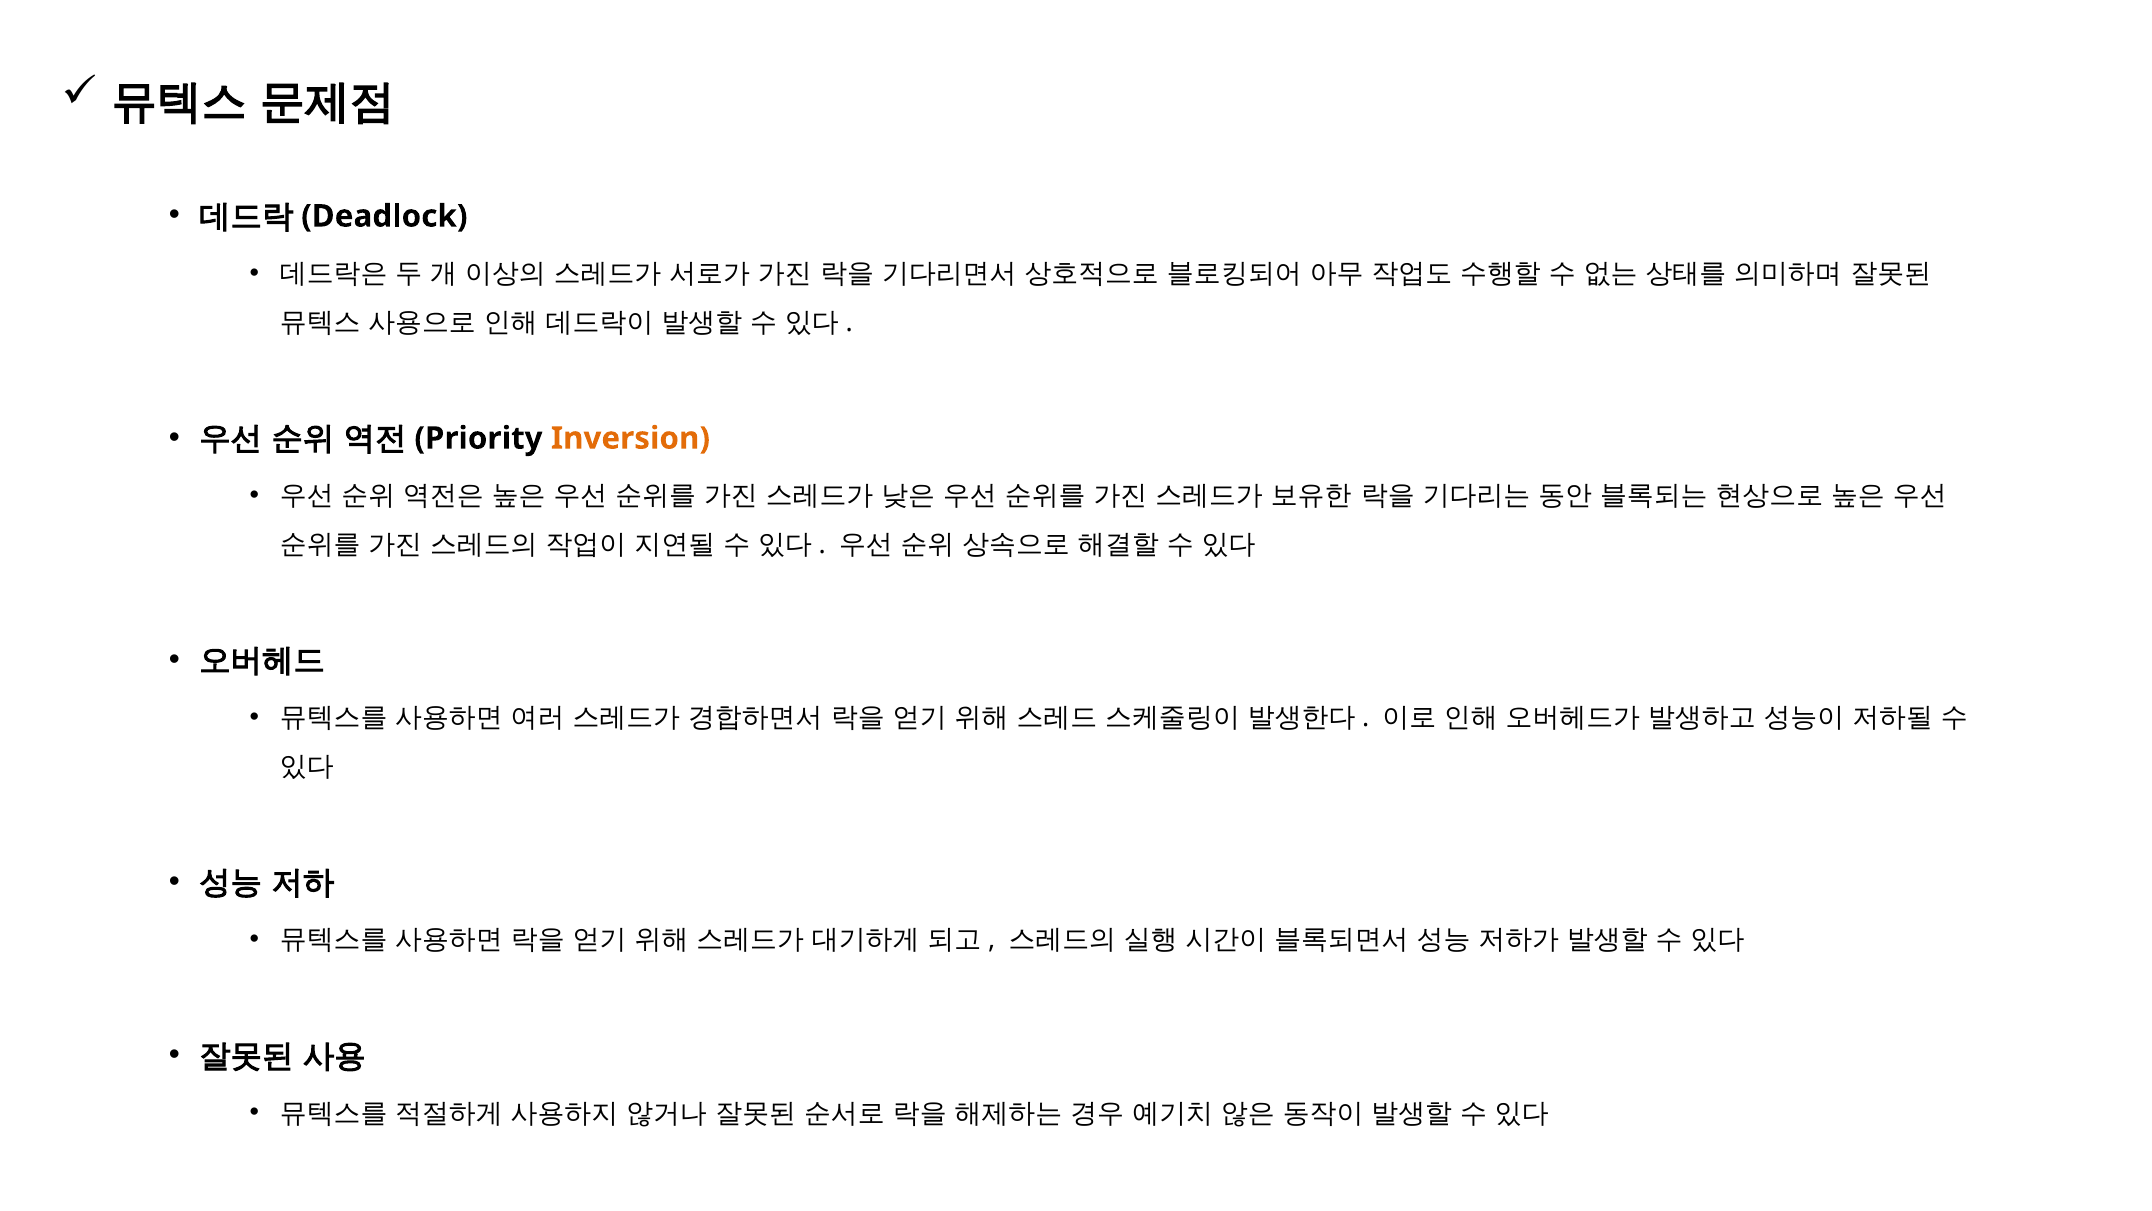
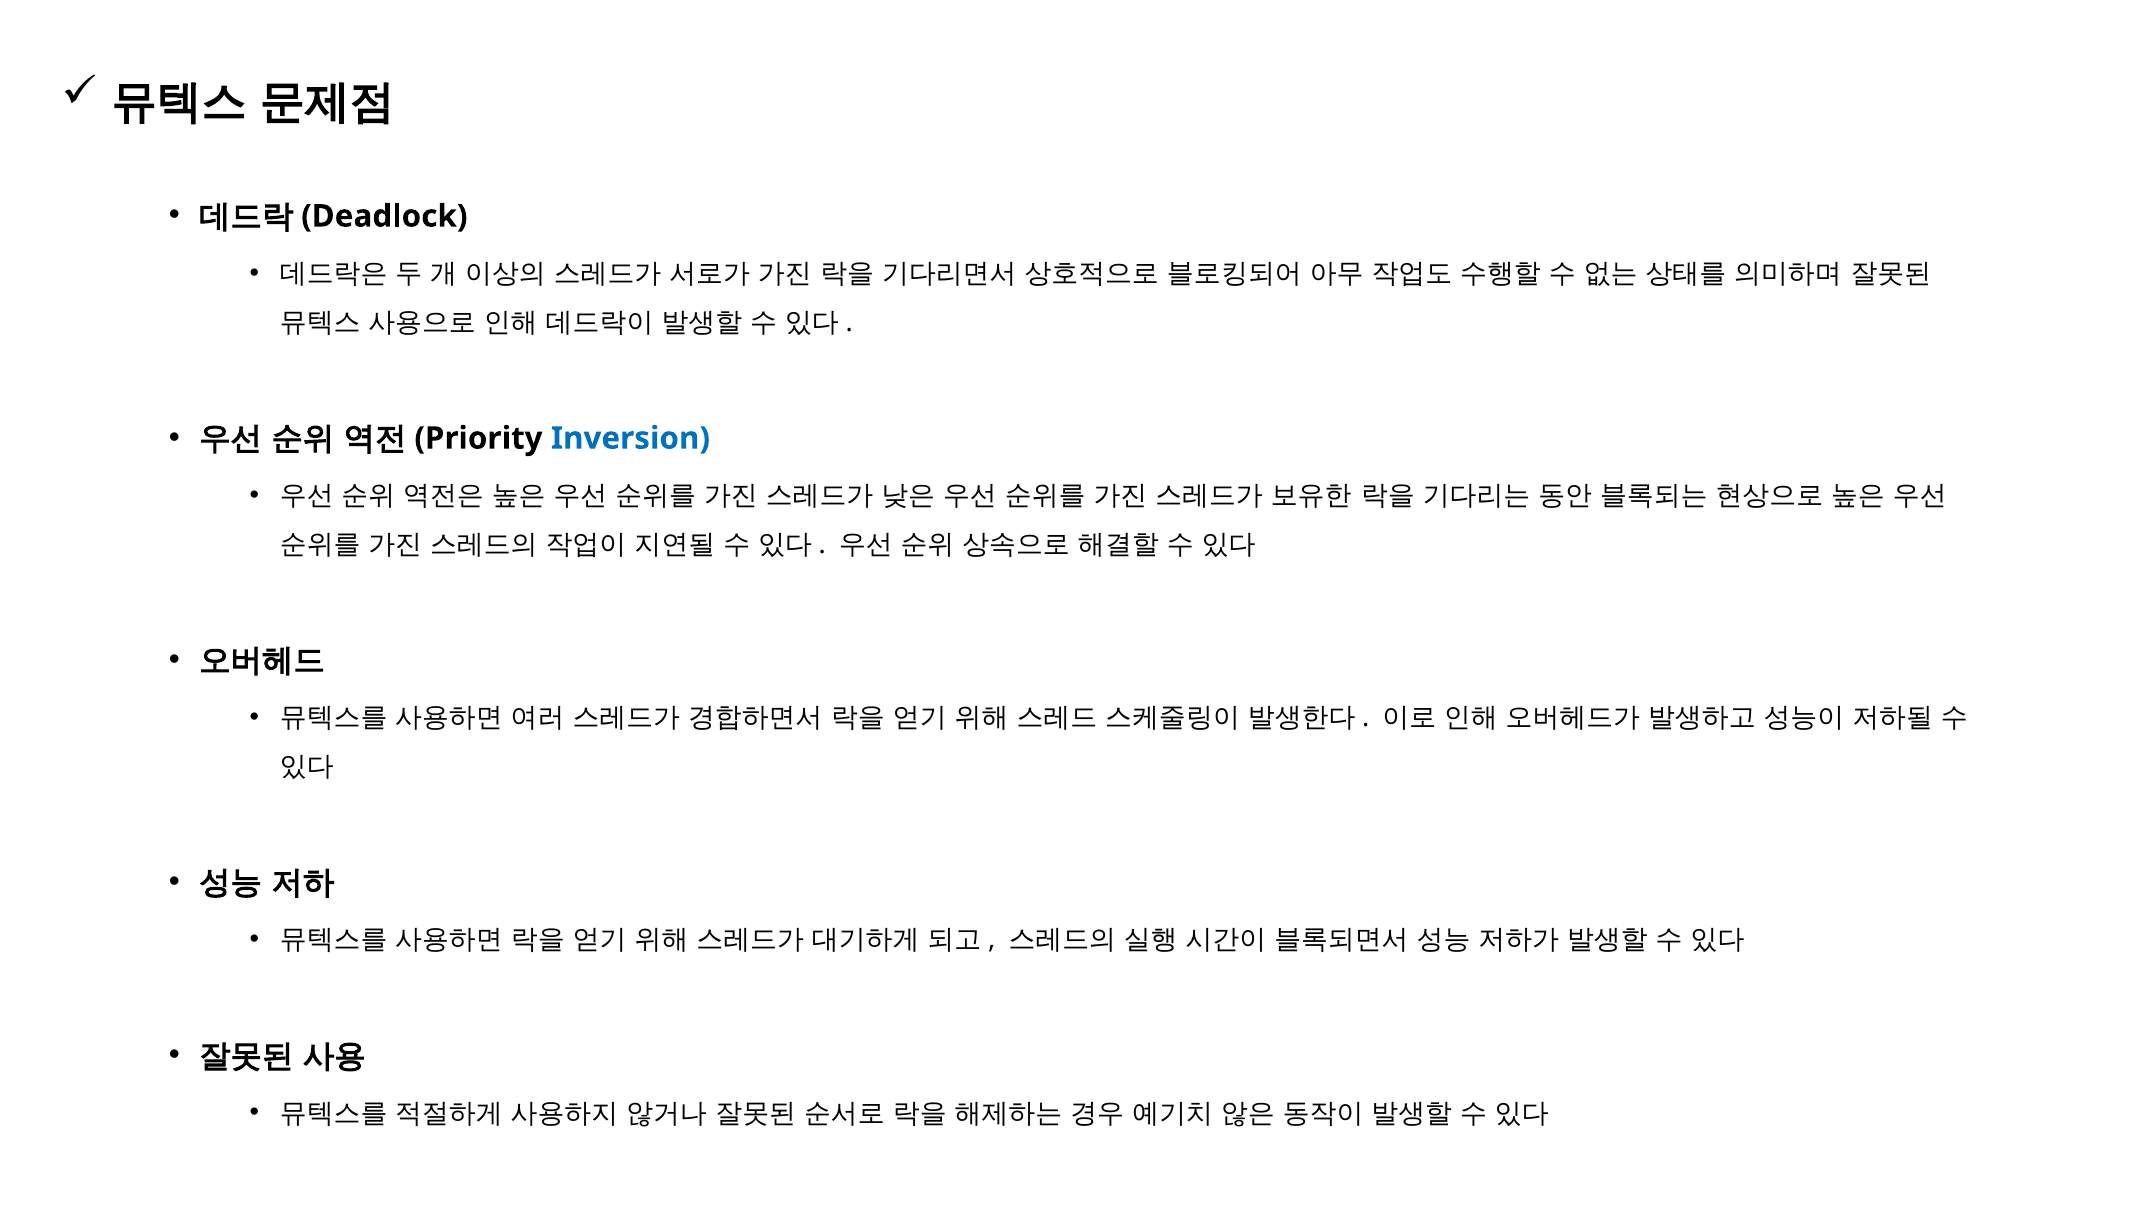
Inversion colour: orange -> blue (630, 438)
